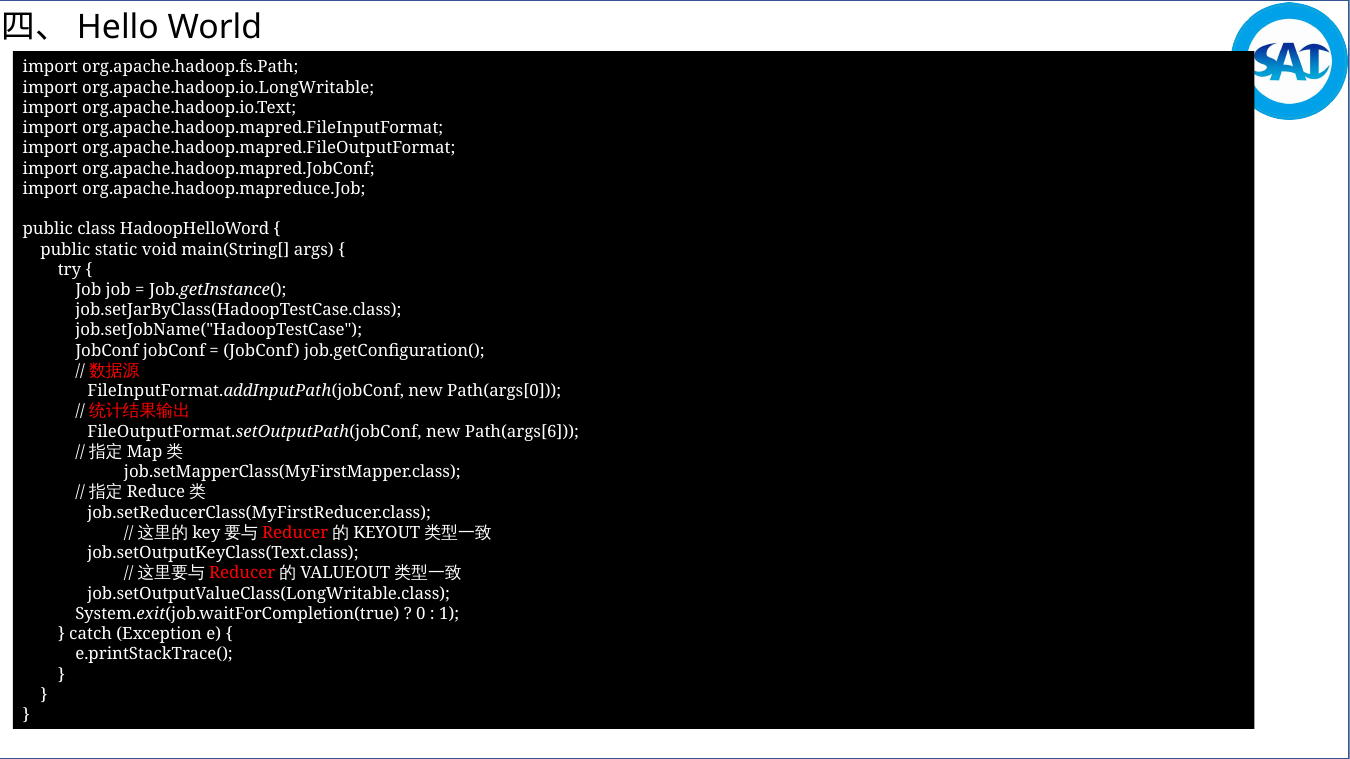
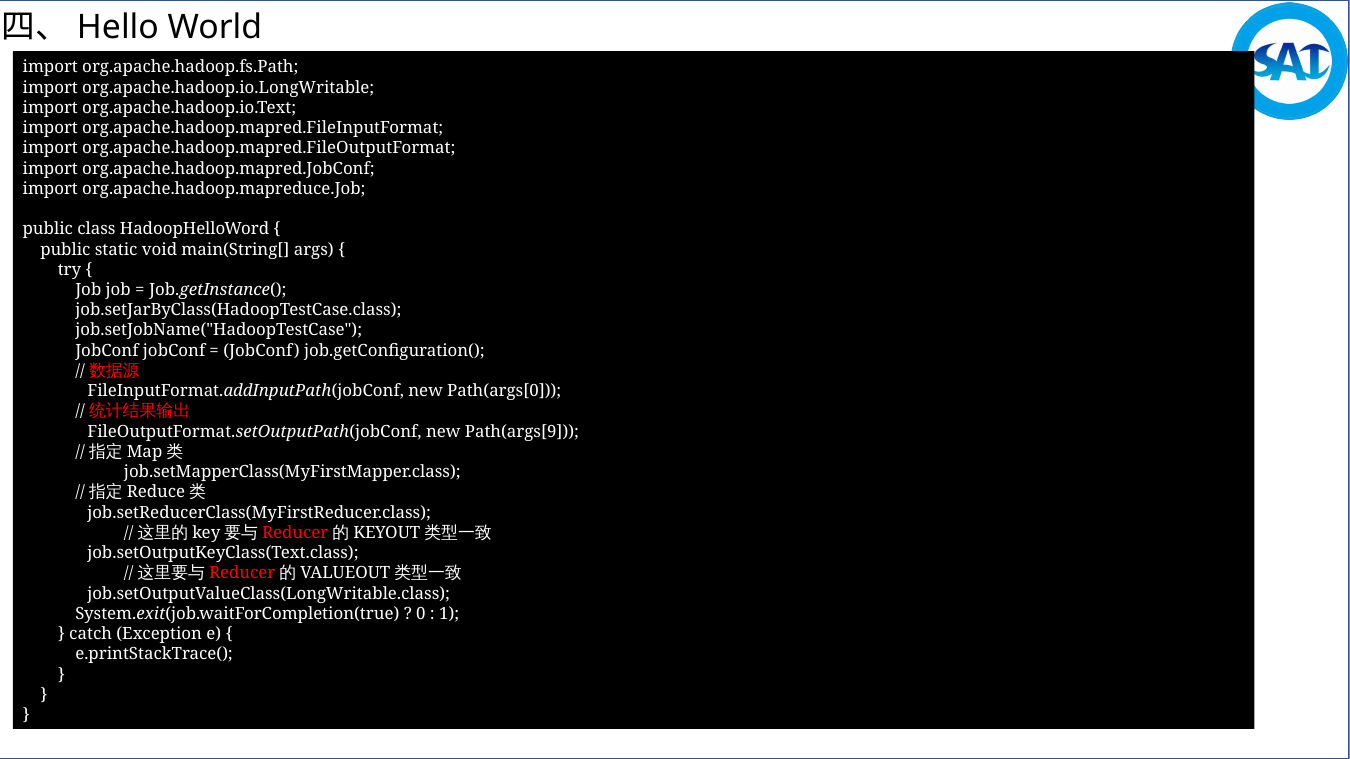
Path(args[6: Path(args[6 -> Path(args[9 (522, 432)
